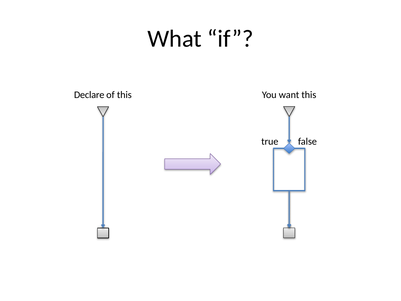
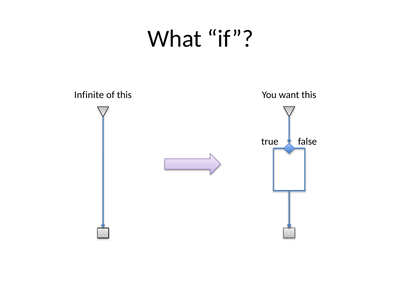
Declare: Declare -> Infinite (89, 95)
